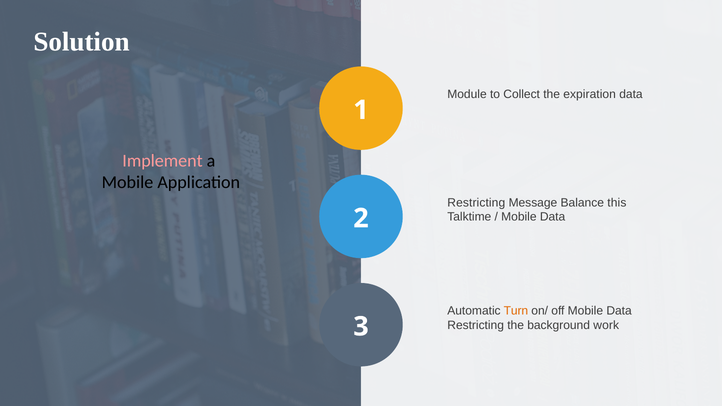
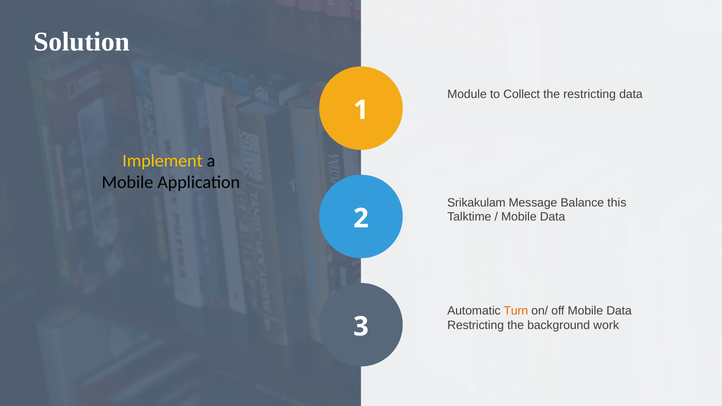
the expiration: expiration -> restricting (590, 94)
Implement colour: pink -> yellow (163, 161)
Restricting: Restricting -> Srikakulam (476, 203)
